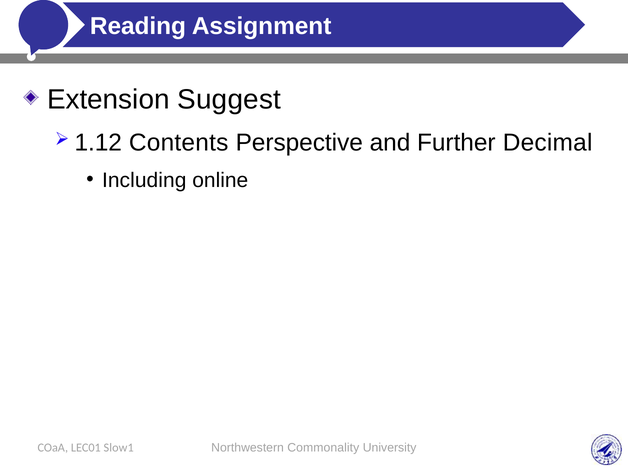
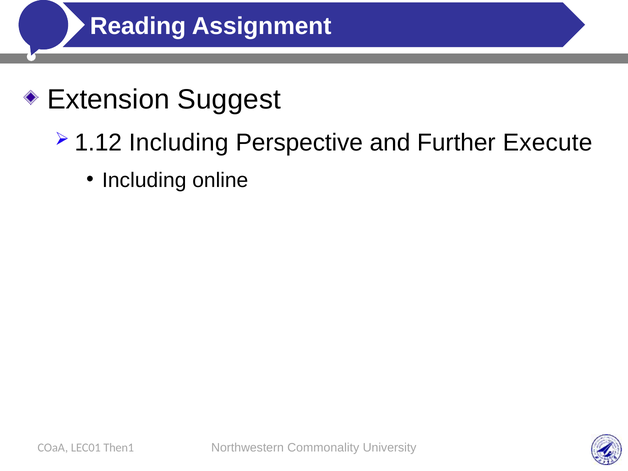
1.12 Contents: Contents -> Including (179, 143)
Decimal: Decimal -> Execute (548, 143)
Slow1: Slow1 -> Then1 (119, 448)
